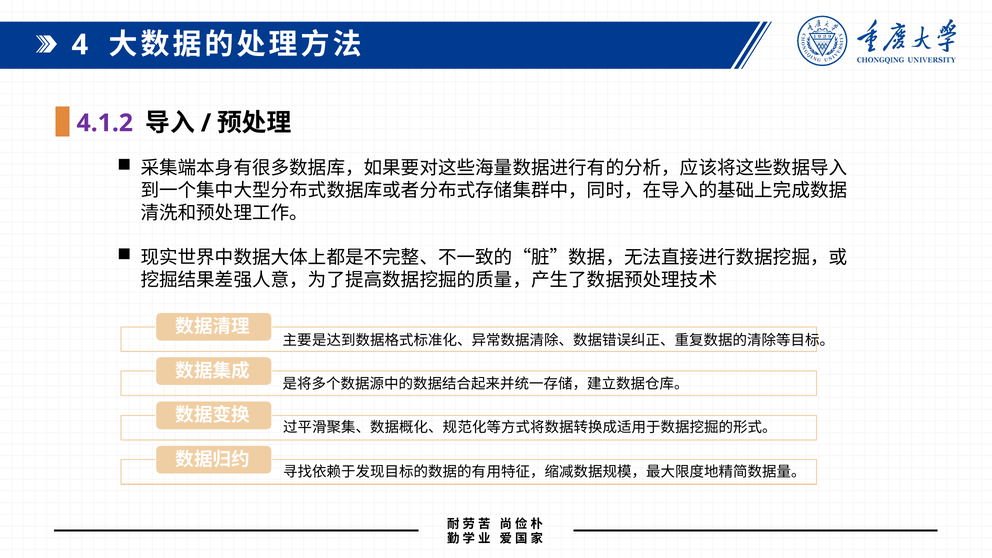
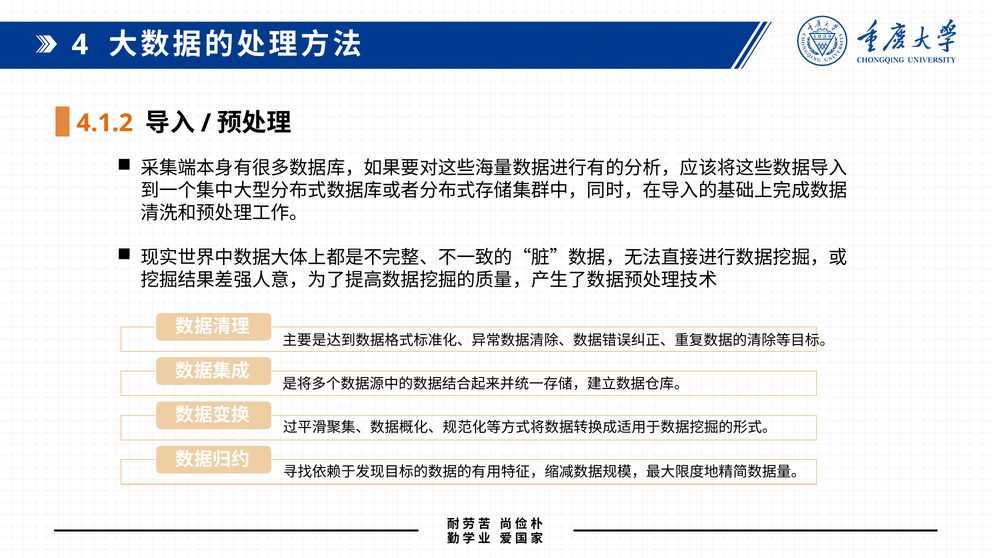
4.1.2 colour: purple -> orange (105, 123)
